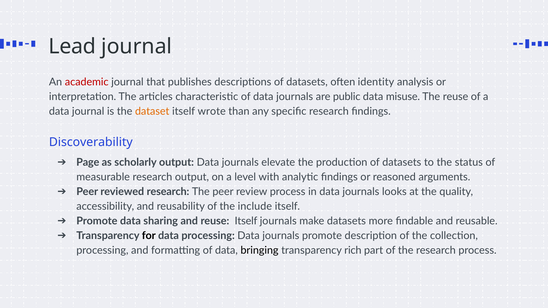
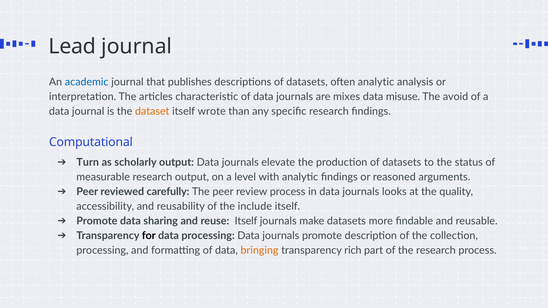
academic colour: red -> blue (87, 82)
often identity: identity -> analytic (376, 82)
public: public -> mixes (347, 97)
The reuse: reuse -> avoid (456, 97)
Discoverability: Discoverability -> Computational (91, 142)
Page: Page -> Turn (88, 162)
reviewed research: research -> carefully (168, 192)
bringing colour: black -> orange (260, 251)
